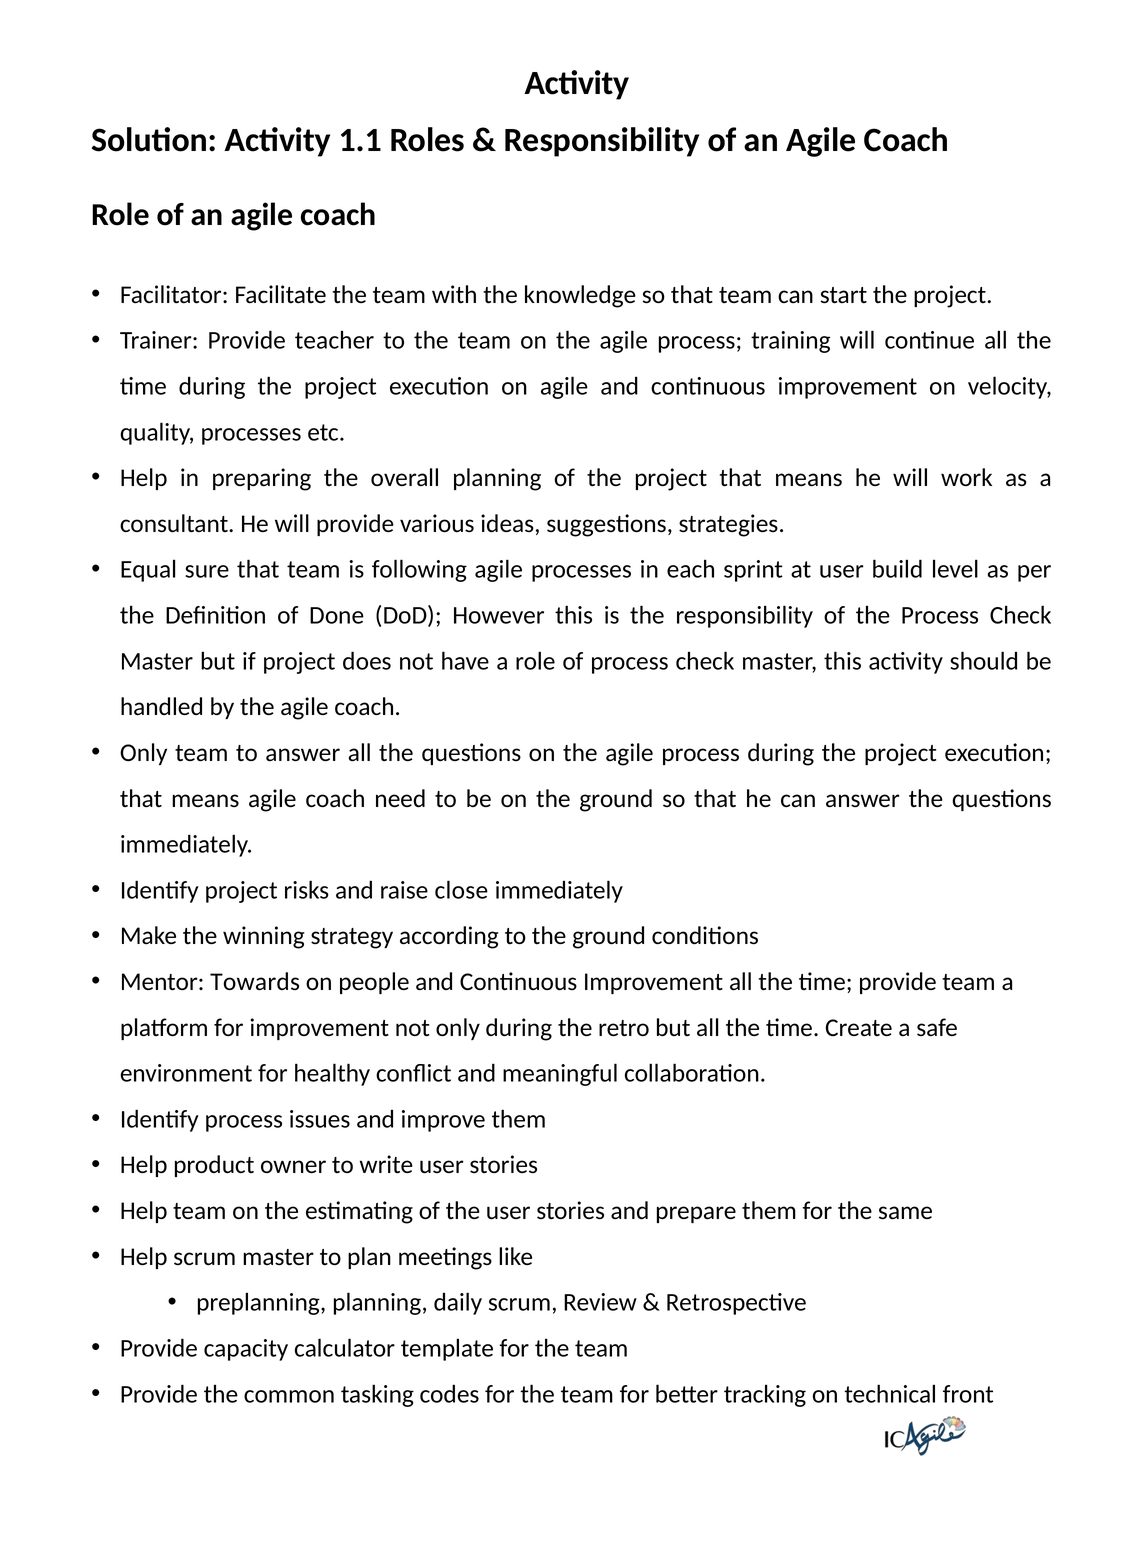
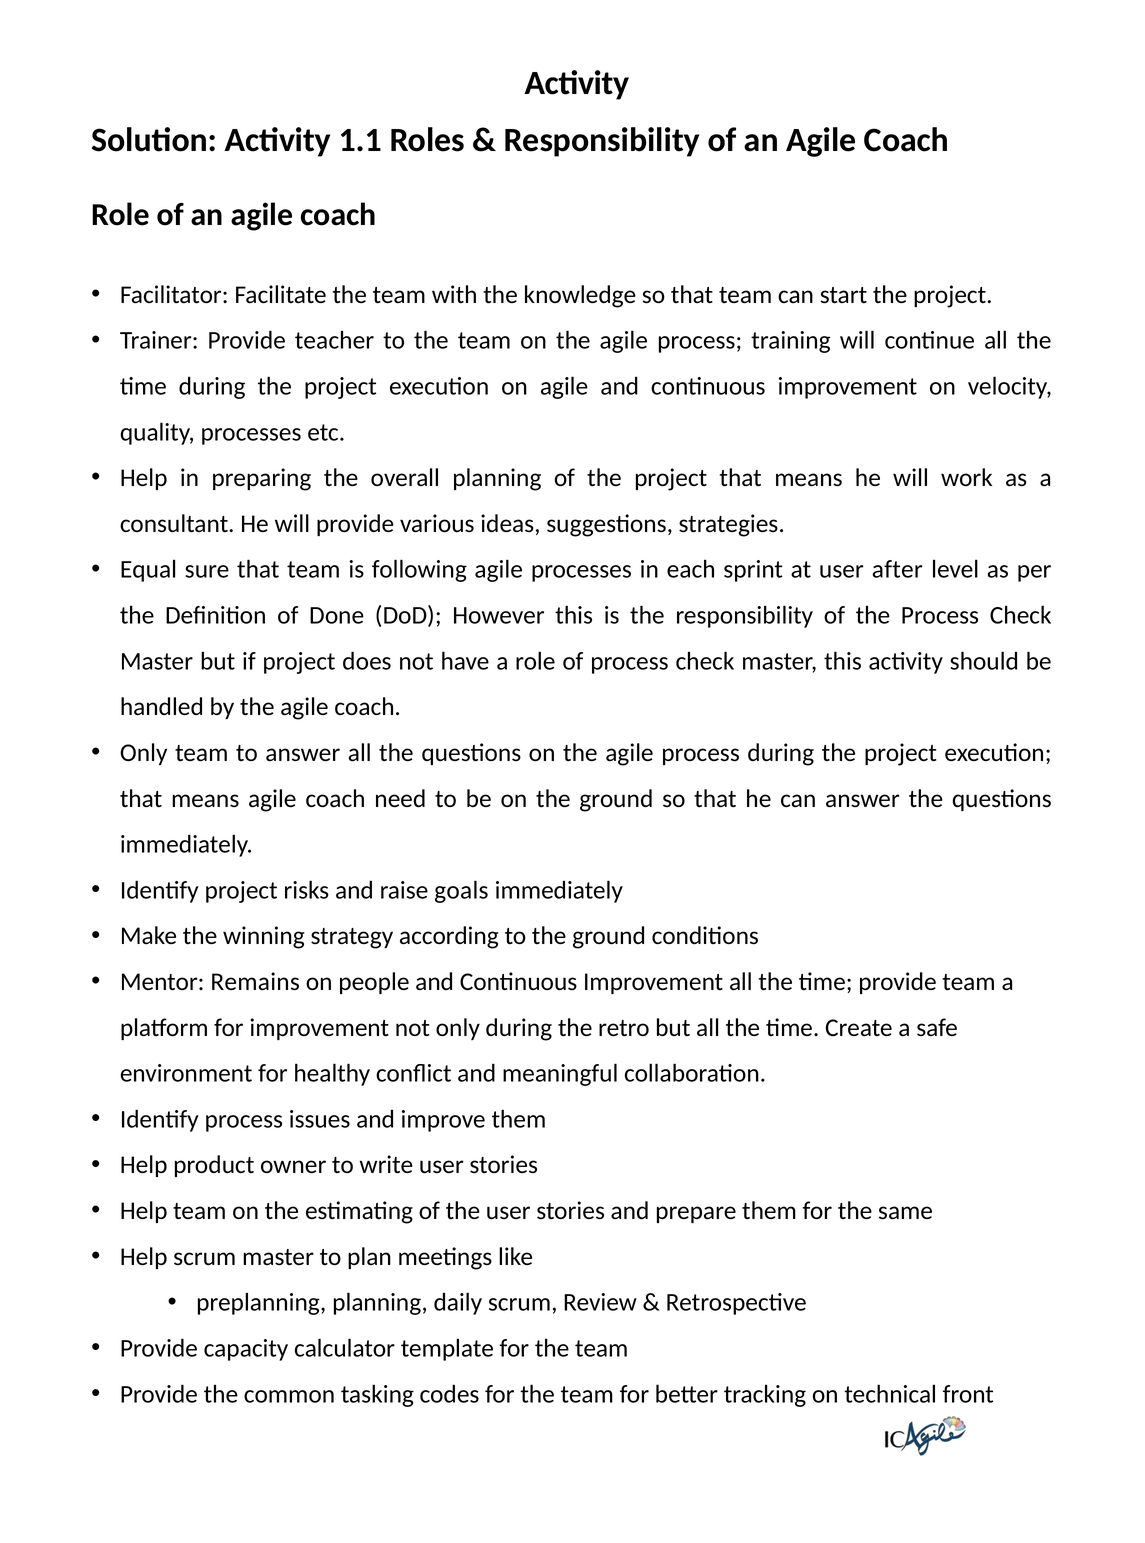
build: build -> after (897, 569)
close: close -> goals (461, 890)
Towards: Towards -> Remains (255, 982)
